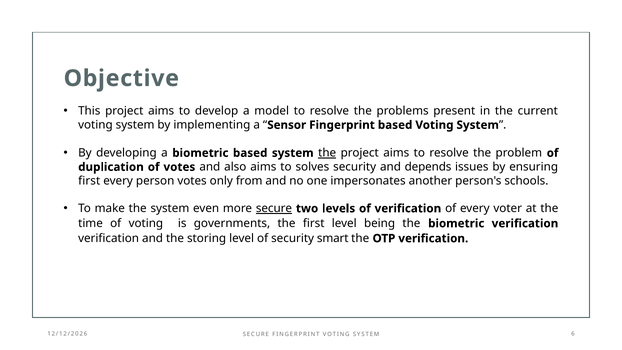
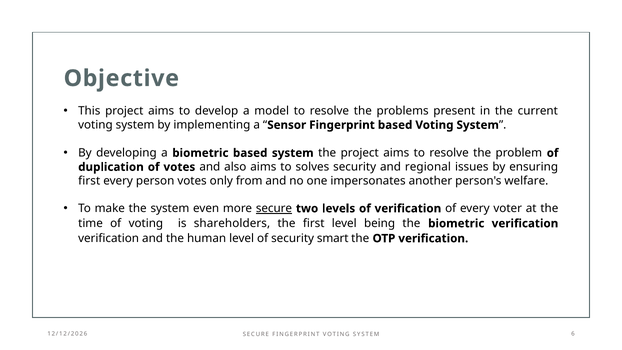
the underline: present -> none (327, 153)
depends: depends -> regional (428, 167)
schools: schools -> welfare (526, 181)
governments: governments -> shareholders (232, 223)
storing: storing -> human (207, 238)
